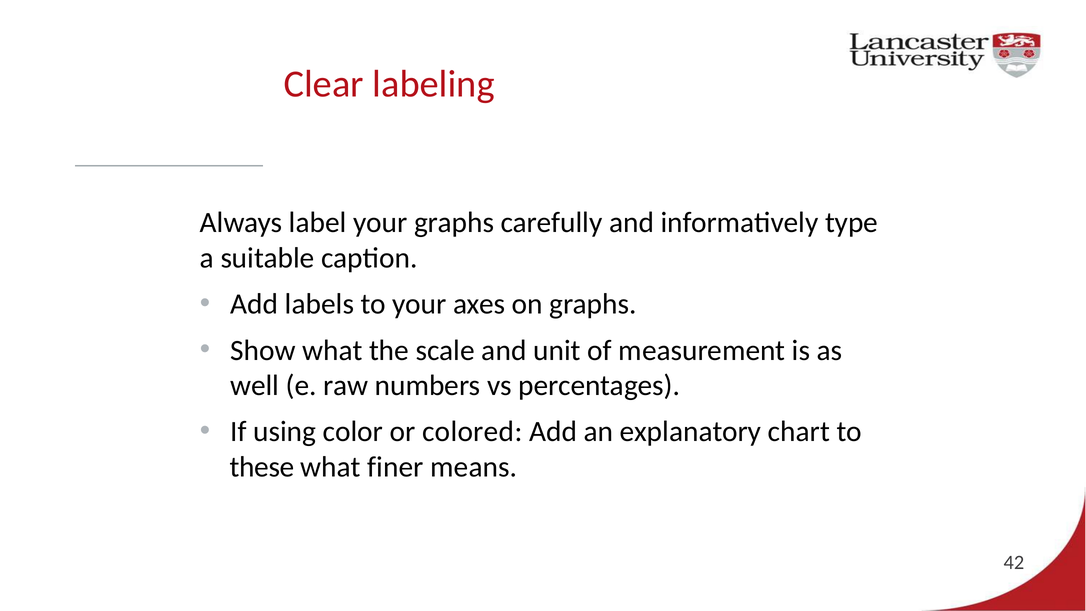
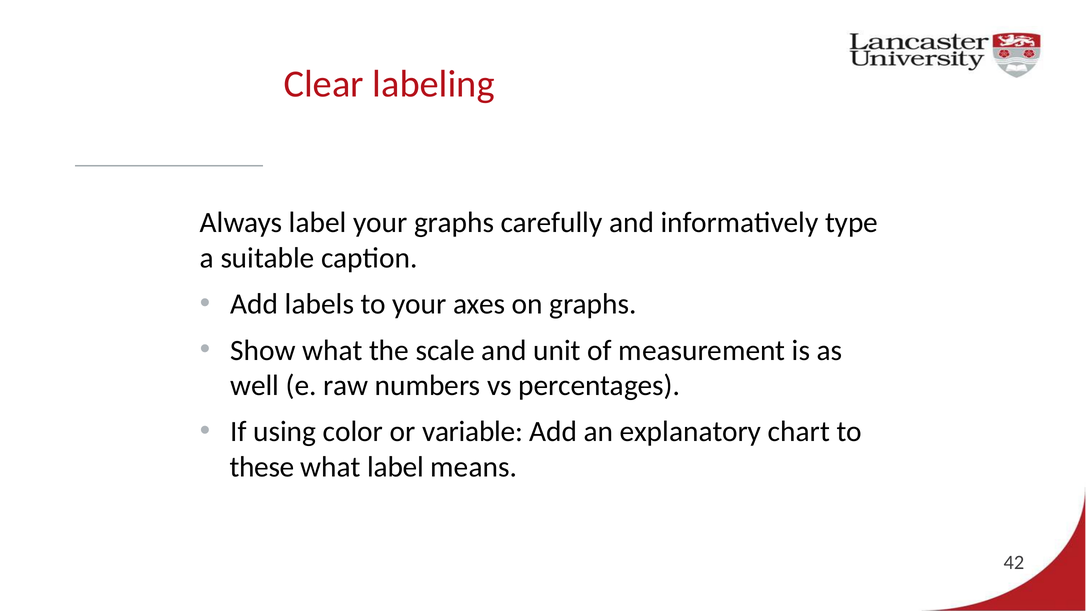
colored: colored -> variable (473, 432)
what finer: finer -> label (396, 467)
